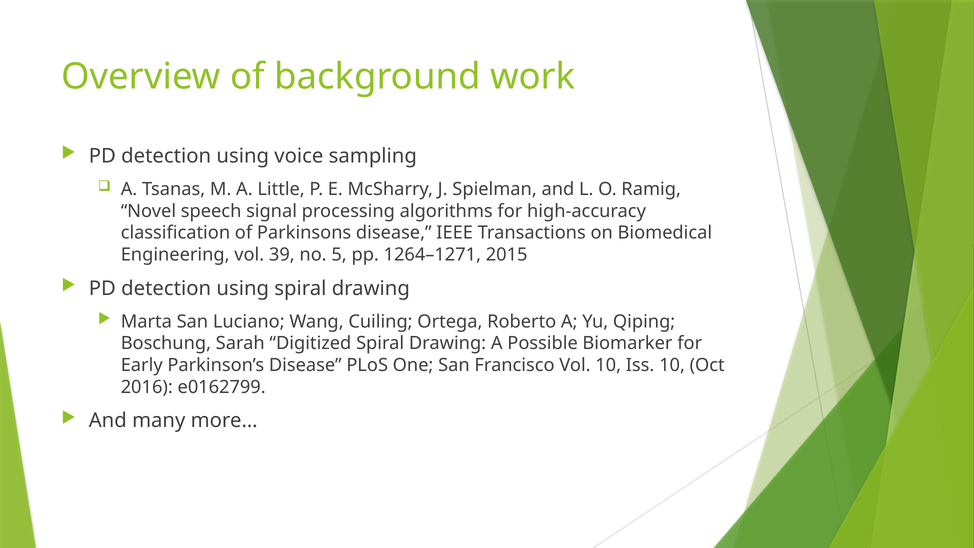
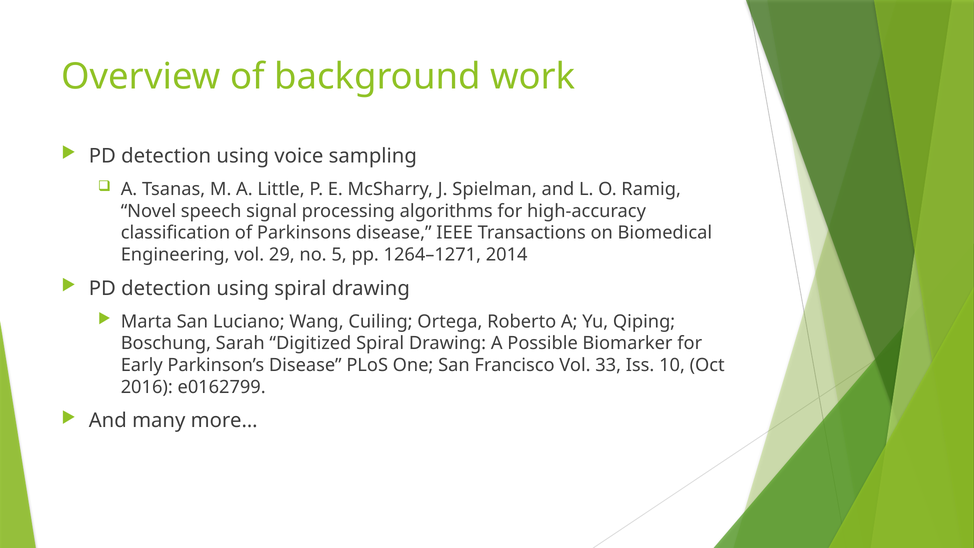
39: 39 -> 29 (282, 255)
2015: 2015 -> 2014 (507, 255)
Vol 10: 10 -> 33 (608, 365)
